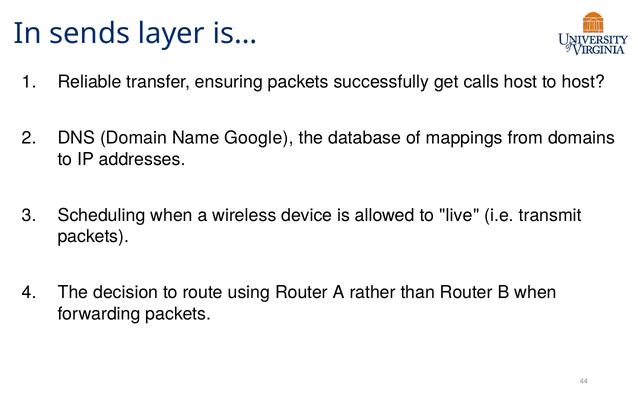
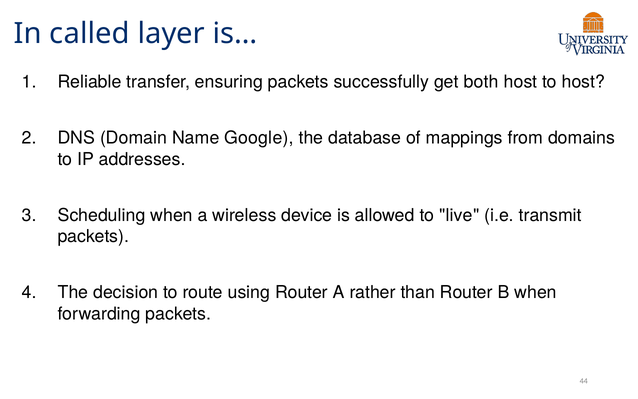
sends: sends -> called (90, 34)
calls: calls -> both (481, 82)
